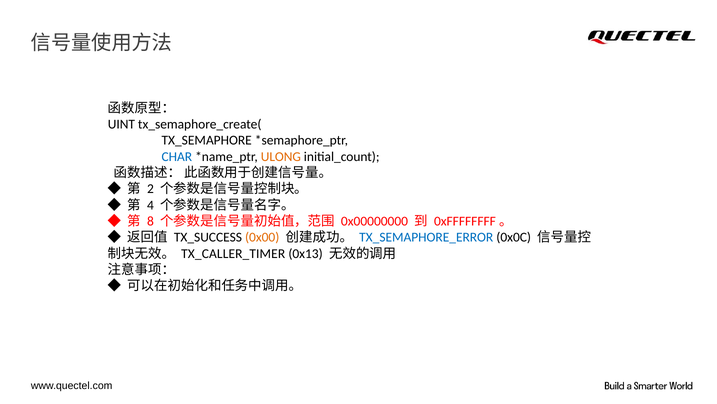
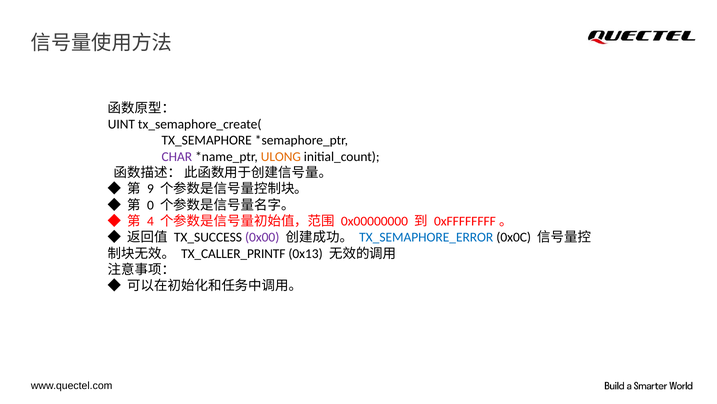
CHAR colour: blue -> purple (177, 156)
2: 2 -> 9 (150, 189)
4: 4 -> 0 (150, 205)
8: 8 -> 4 (150, 221)
0x00 colour: orange -> purple (262, 237)
TX_CALLER_TIMER: TX_CALLER_TIMER -> TX_CALLER_PRINTF (233, 253)
